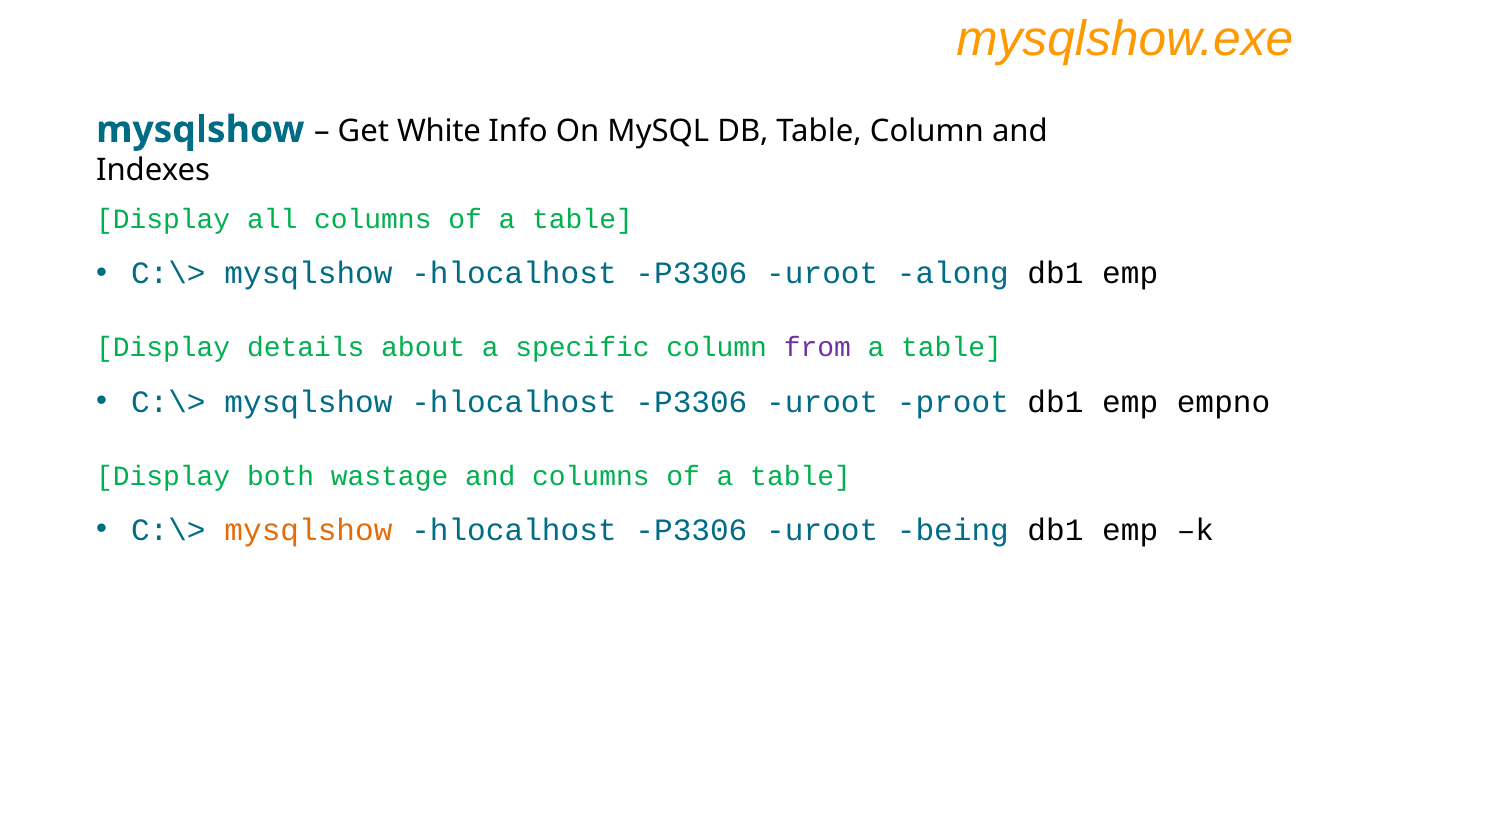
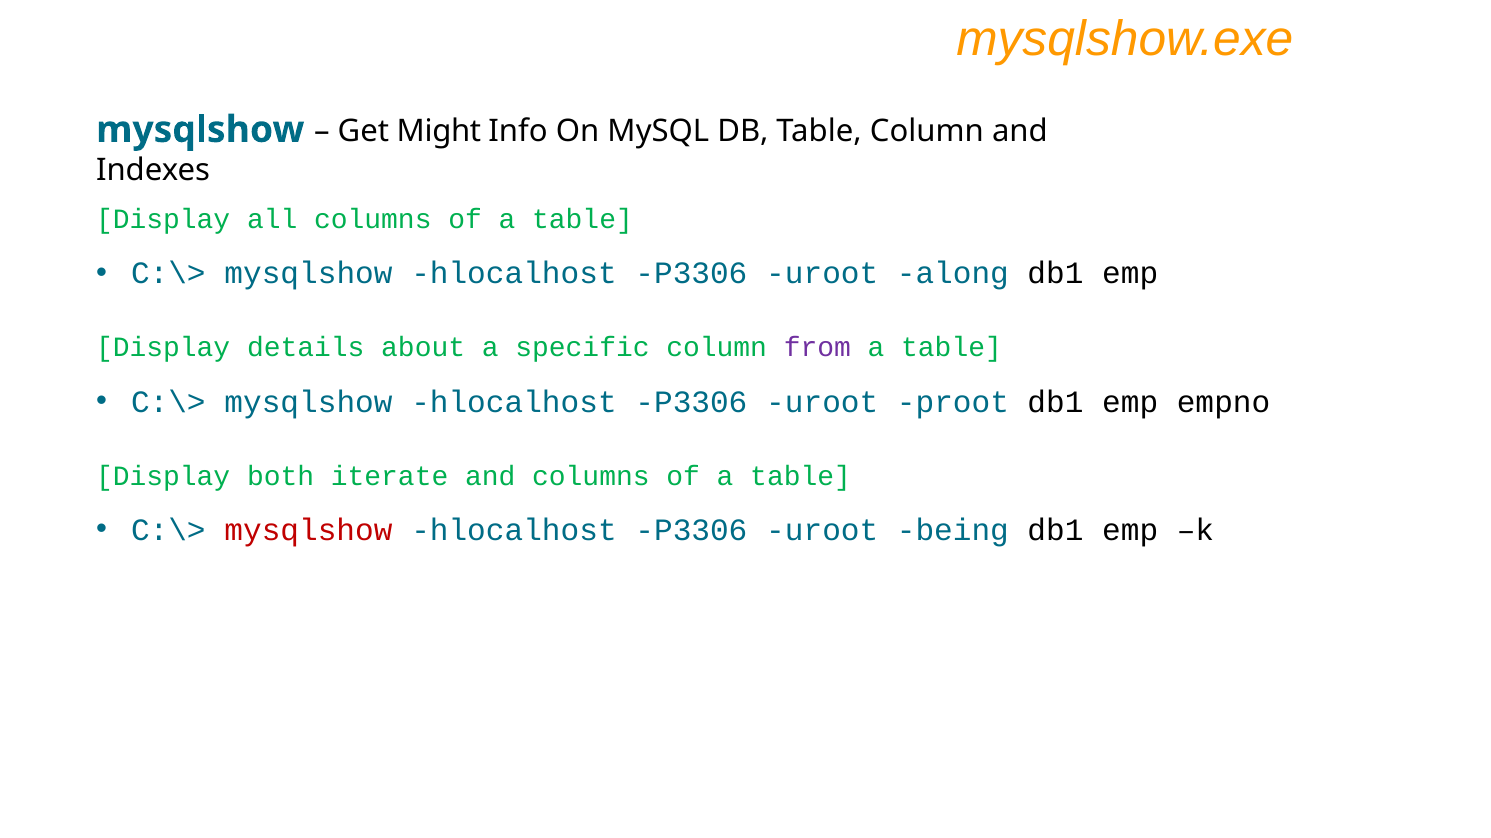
White: White -> Might (439, 132)
wastage: wastage -> iterate (390, 477)
mysqlshow colour: orange -> red (308, 531)
